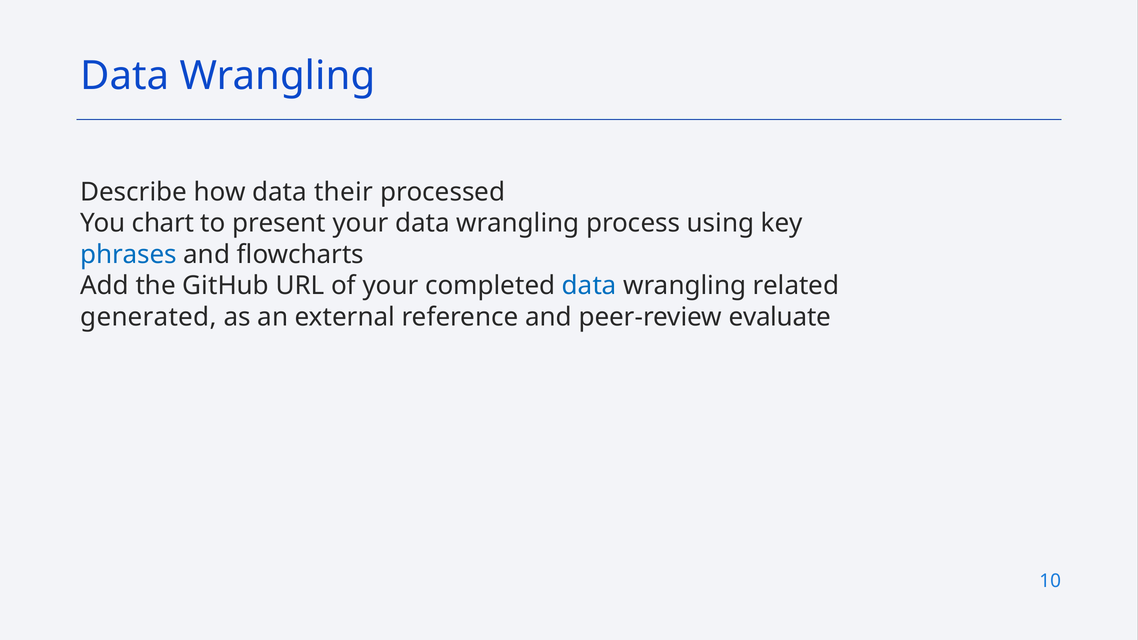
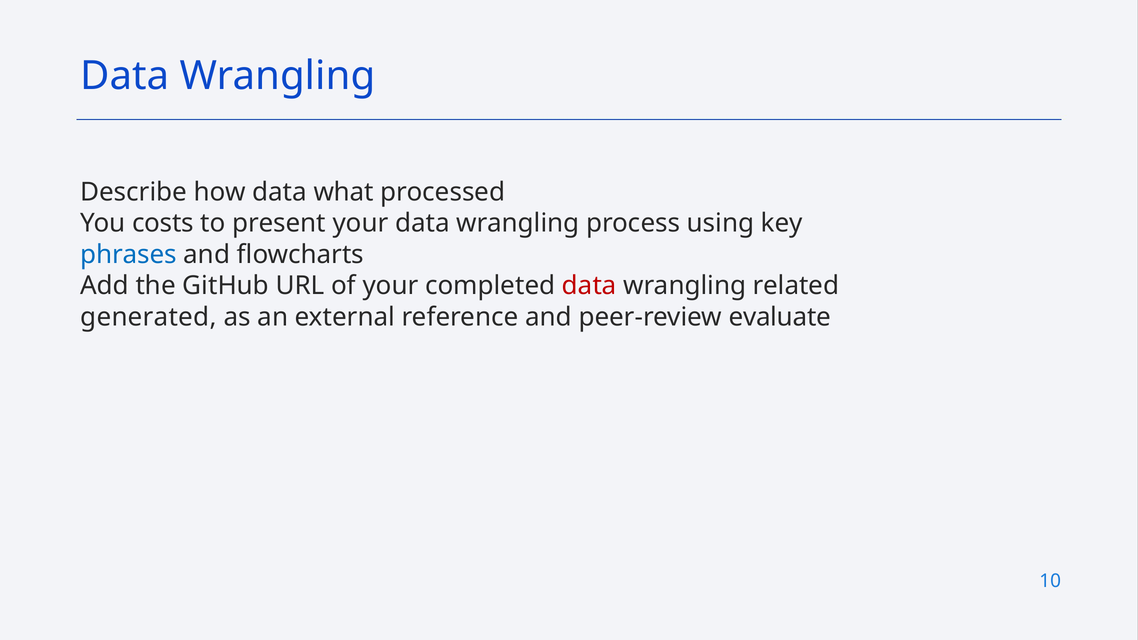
their: their -> what (344, 192)
chart: chart -> costs (163, 223)
data colour: blue -> red (589, 286)
